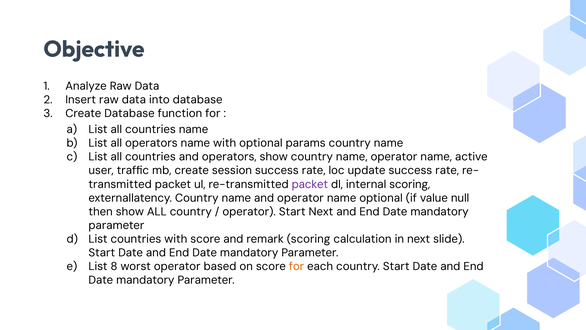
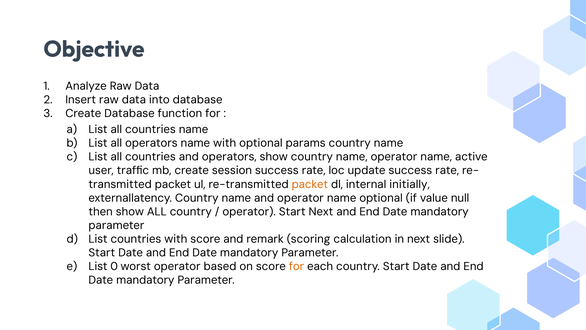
packet colour: purple -> orange (310, 184)
internal scoring: scoring -> initially (410, 184)
8: 8 -> 0 (114, 266)
